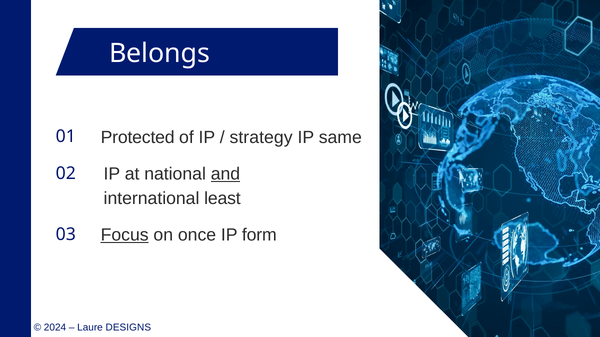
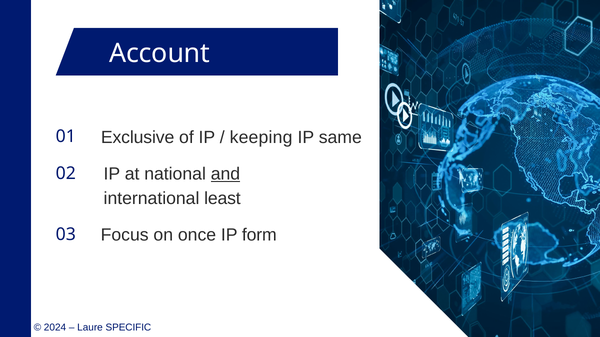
Belongs: Belongs -> Account (160, 53)
Protected: Protected -> Exclusive (138, 137)
strategy: strategy -> keeping (261, 137)
Focus underline: present -> none (125, 235)
DESIGNS: DESIGNS -> SPECIFIC (128, 328)
